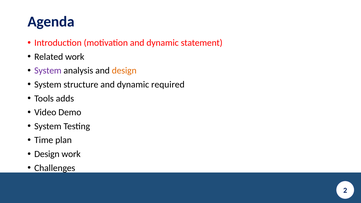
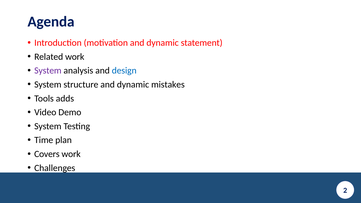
design colour: orange -> blue (124, 71)
required: required -> mistakes (168, 85)
Design: Design -> Covers (47, 154)
